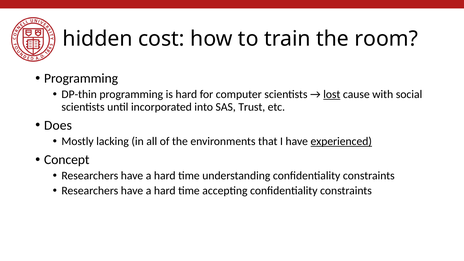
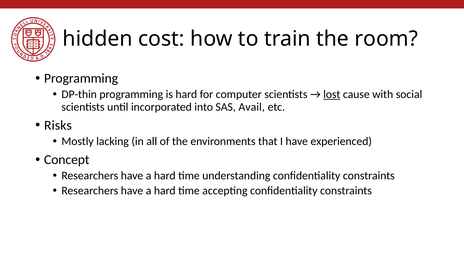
Trust: Trust -> Avail (252, 107)
Does: Does -> Risks (58, 125)
experienced underline: present -> none (341, 141)
